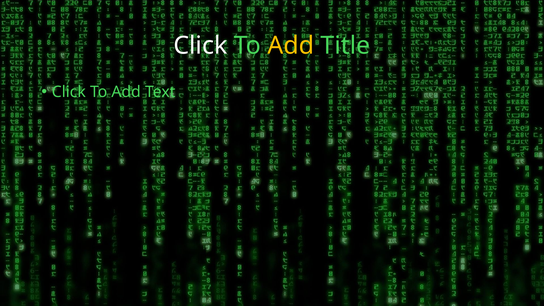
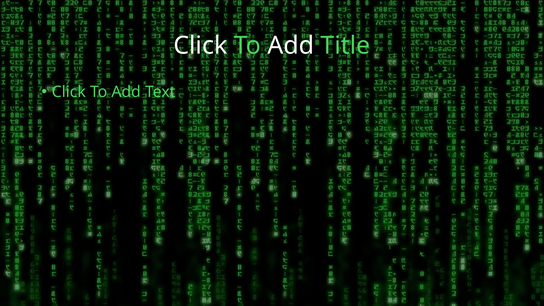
Add colour: yellow -> white (291, 46)
